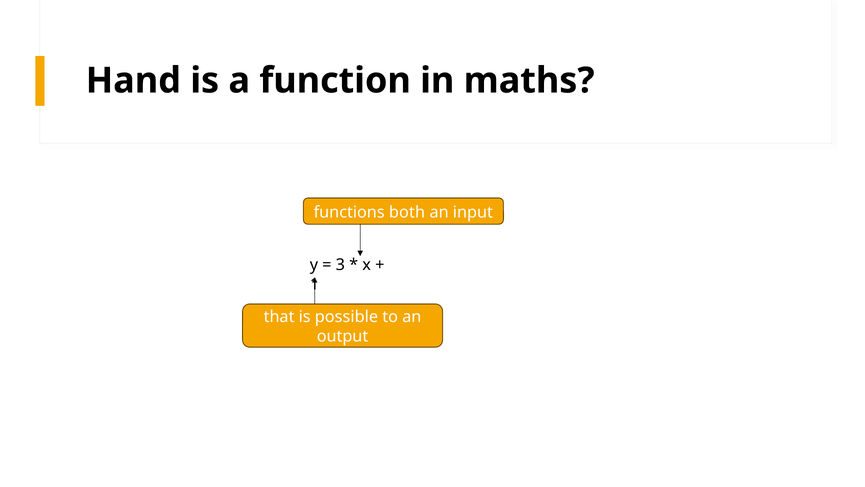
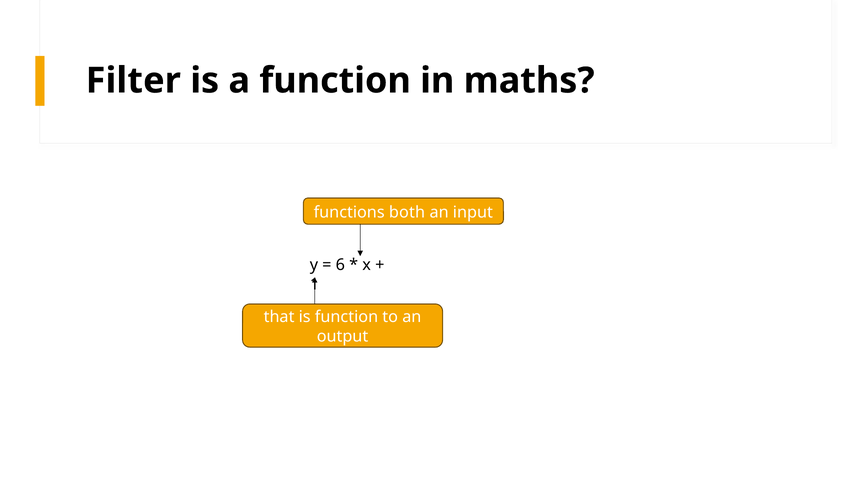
Hand: Hand -> Filter (133, 81)
3: 3 -> 6 (340, 265)
is possible: possible -> function (346, 317)
